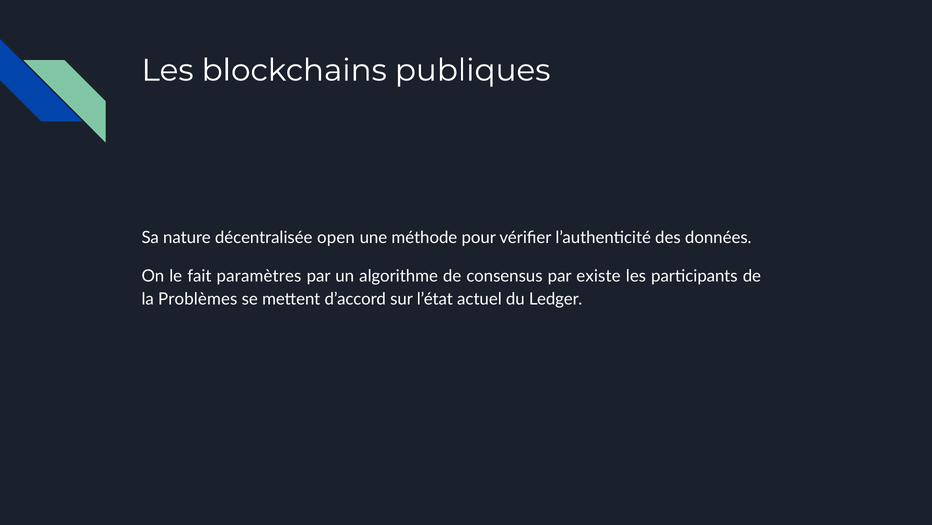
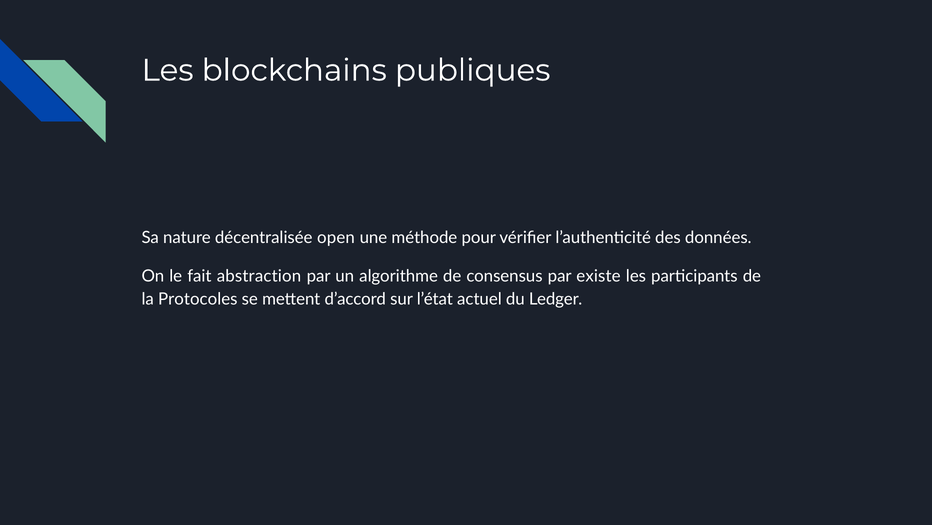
paramètres: paramètres -> abstraction (259, 276)
Problèmes: Problèmes -> Protocoles (198, 299)
